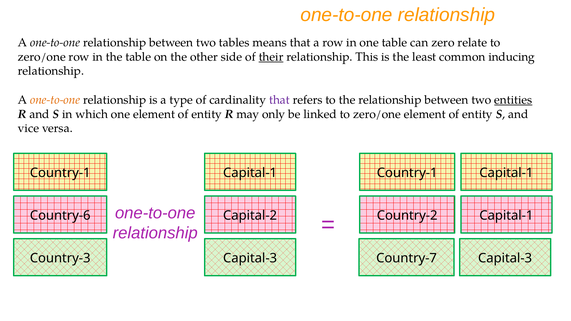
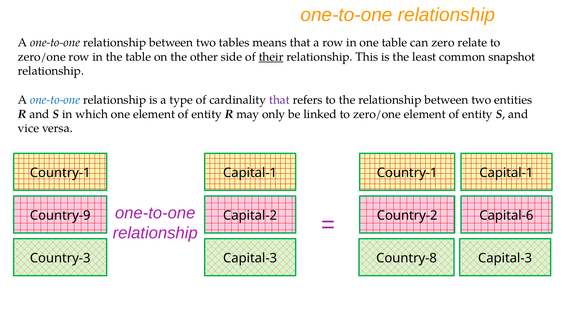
inducing: inducing -> snapshot (512, 57)
one-to-one colour: orange -> blue (55, 100)
entities underline: present -> none (513, 100)
Country-6: Country-6 -> Country-9 (60, 216)
Country-2 Capital-1: Capital-1 -> Capital-6 (506, 216)
Country-7: Country-7 -> Country-8 (407, 258)
